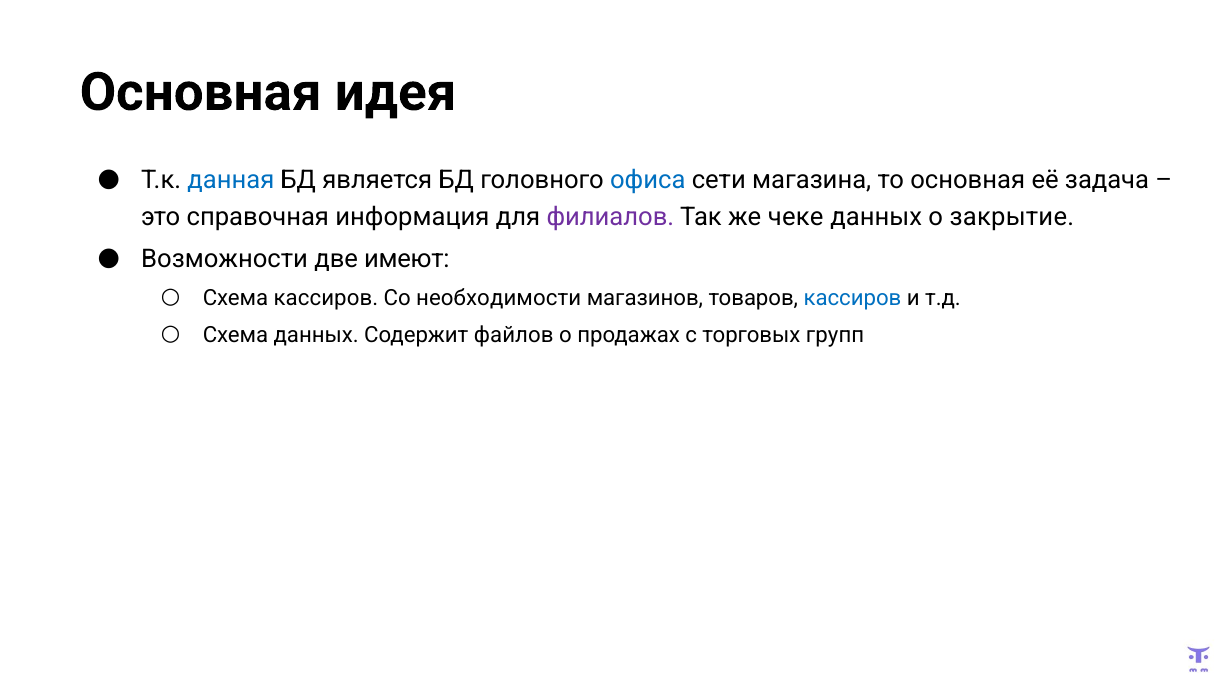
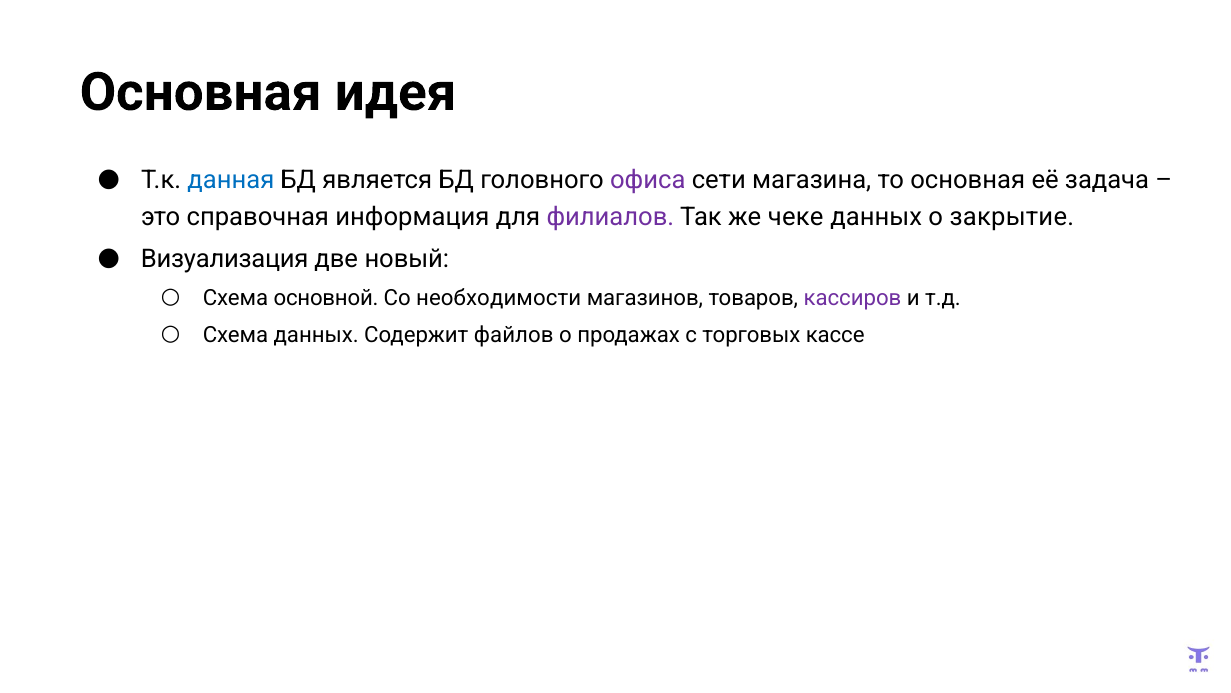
офиса colour: blue -> purple (648, 180)
Возможности: Возможности -> Визуализация (225, 259)
имеют: имеют -> новый (407, 259)
Схема кассиров: кассиров -> основной (326, 298)
кассиров colour: blue -> purple (852, 298)
групп: групп -> кассе (835, 335)
